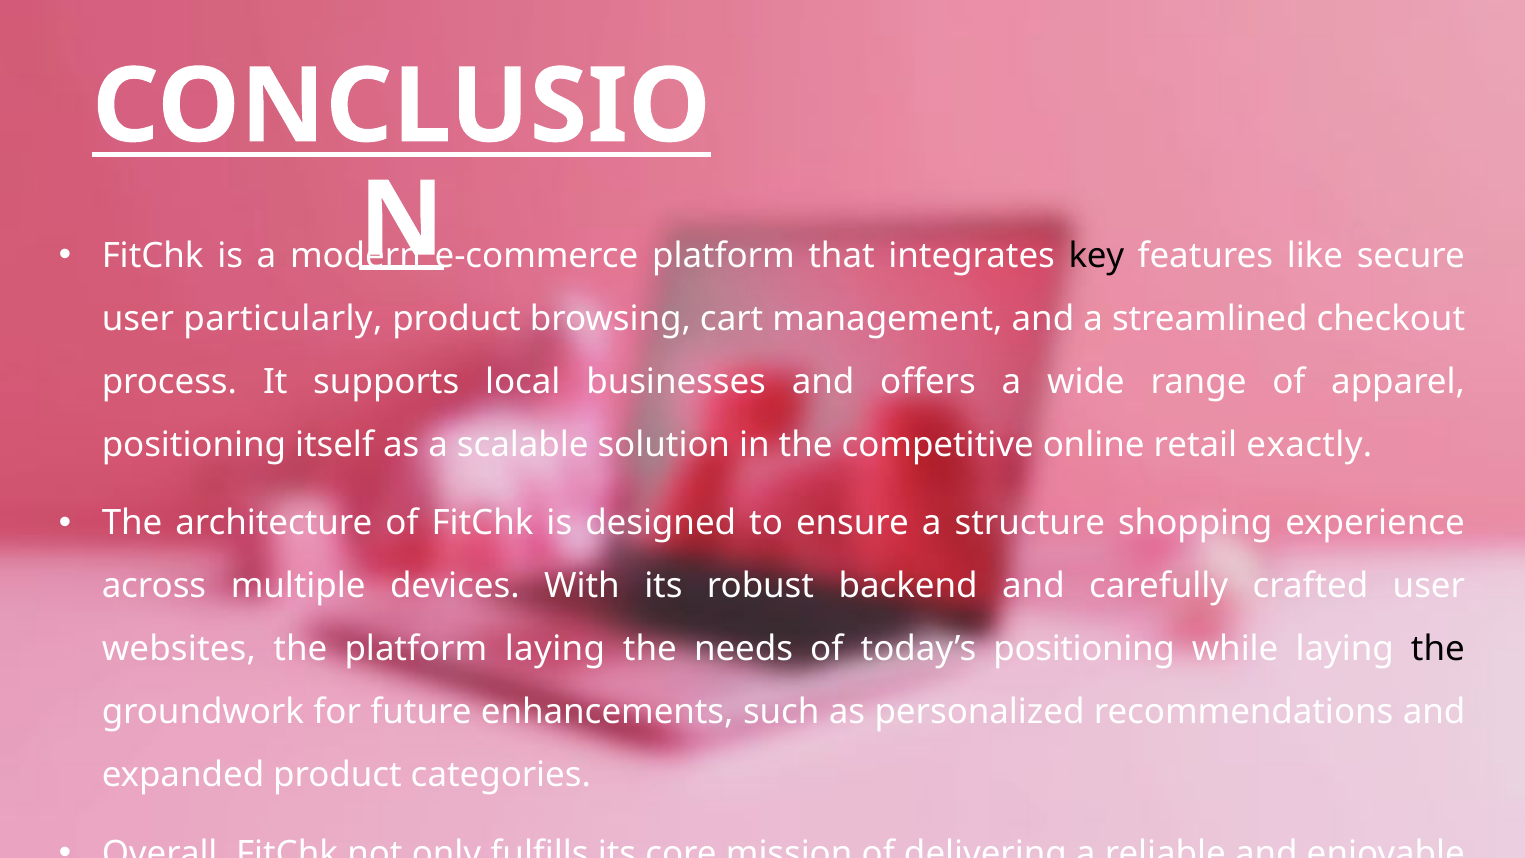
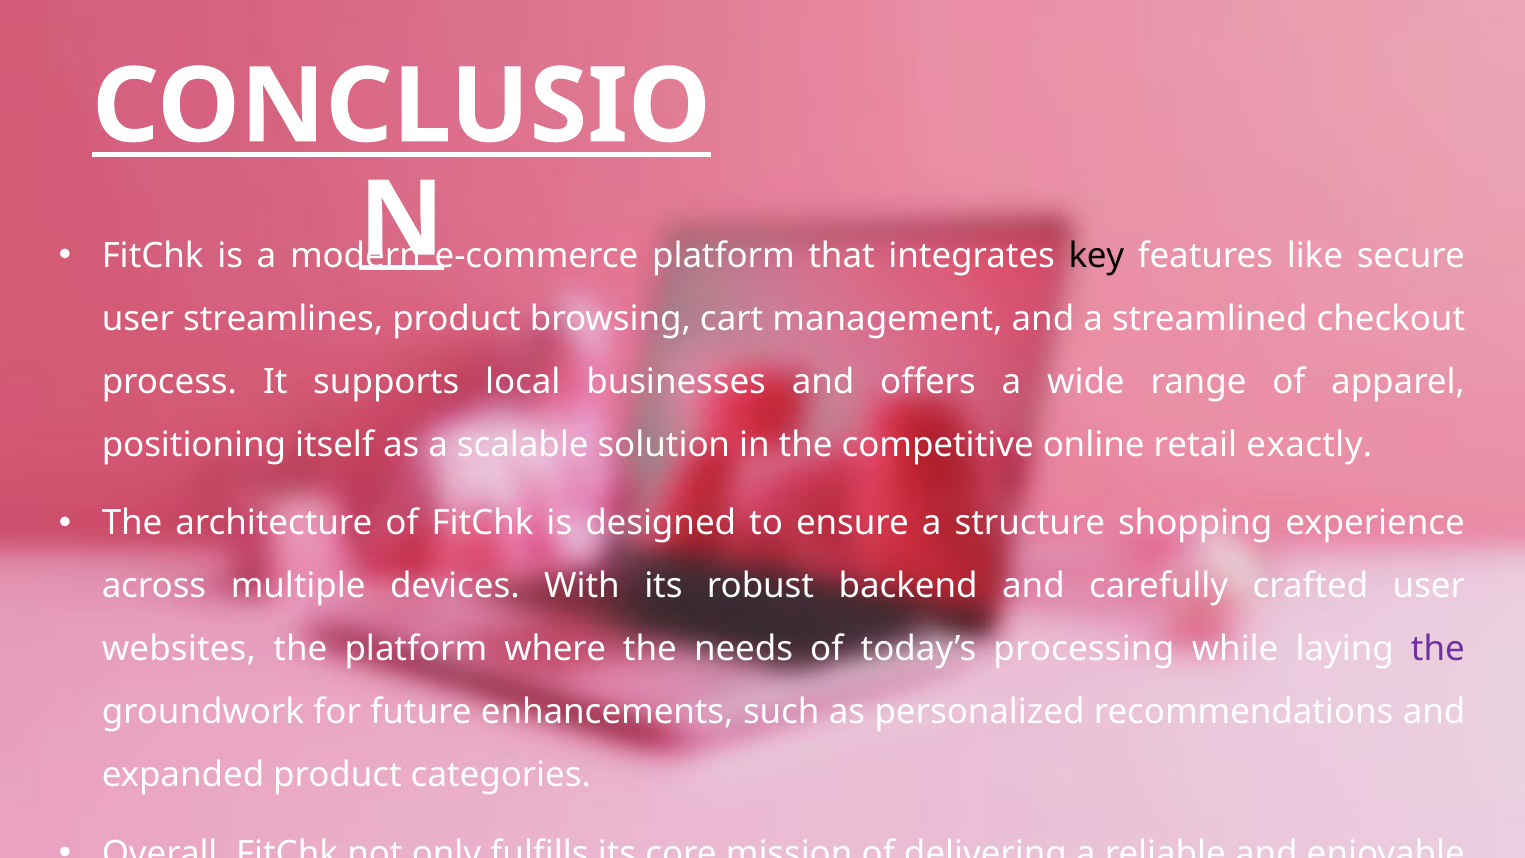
particularly: particularly -> streamlines (283, 319)
platform laying: laying -> where (555, 649)
today’s positioning: positioning -> processing (1084, 649)
the colour: black -> purple (1438, 649)
